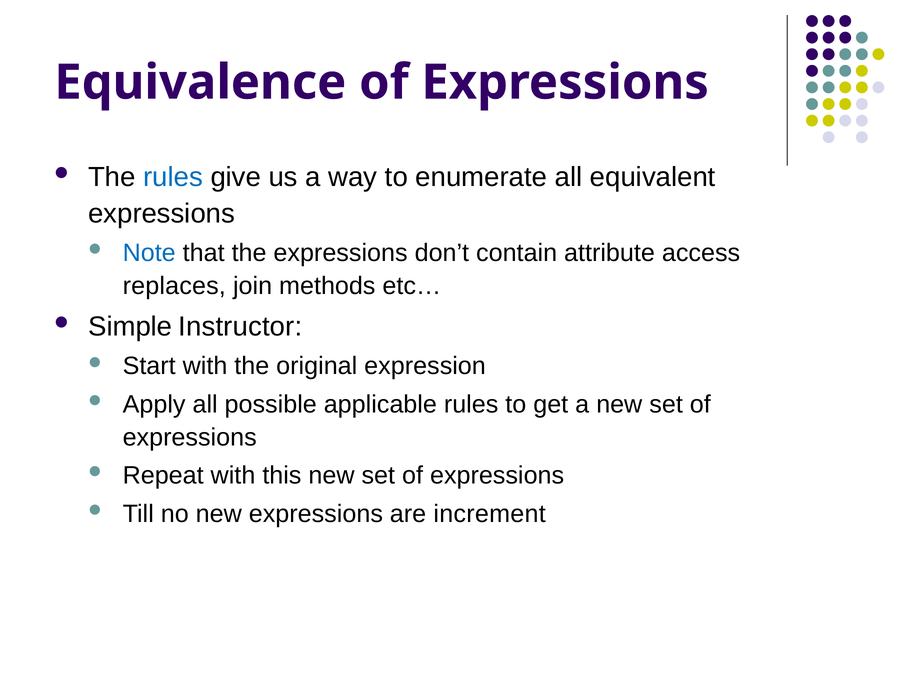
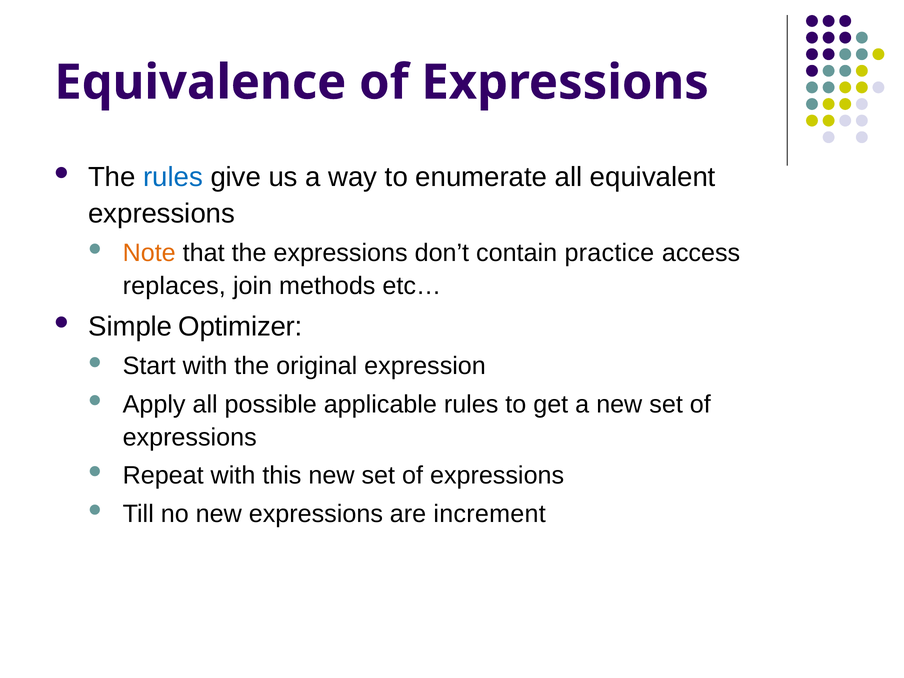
Note colour: blue -> orange (149, 253)
attribute: attribute -> practice (609, 253)
Instructor: Instructor -> Optimizer (241, 327)
